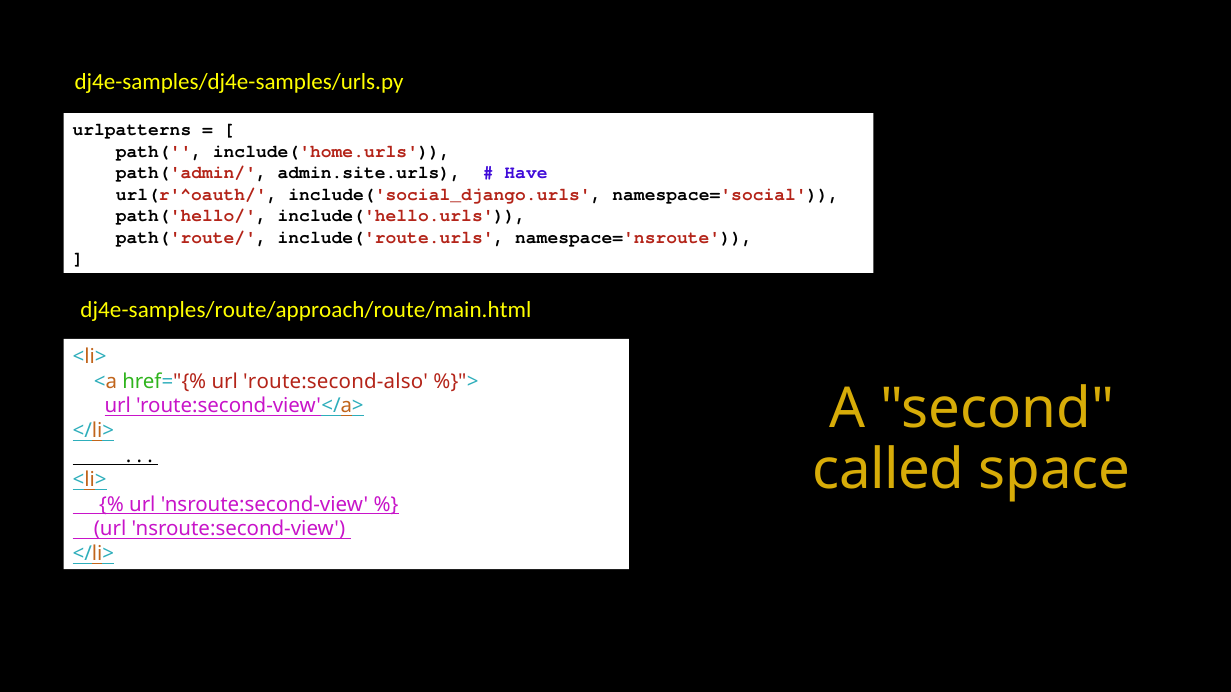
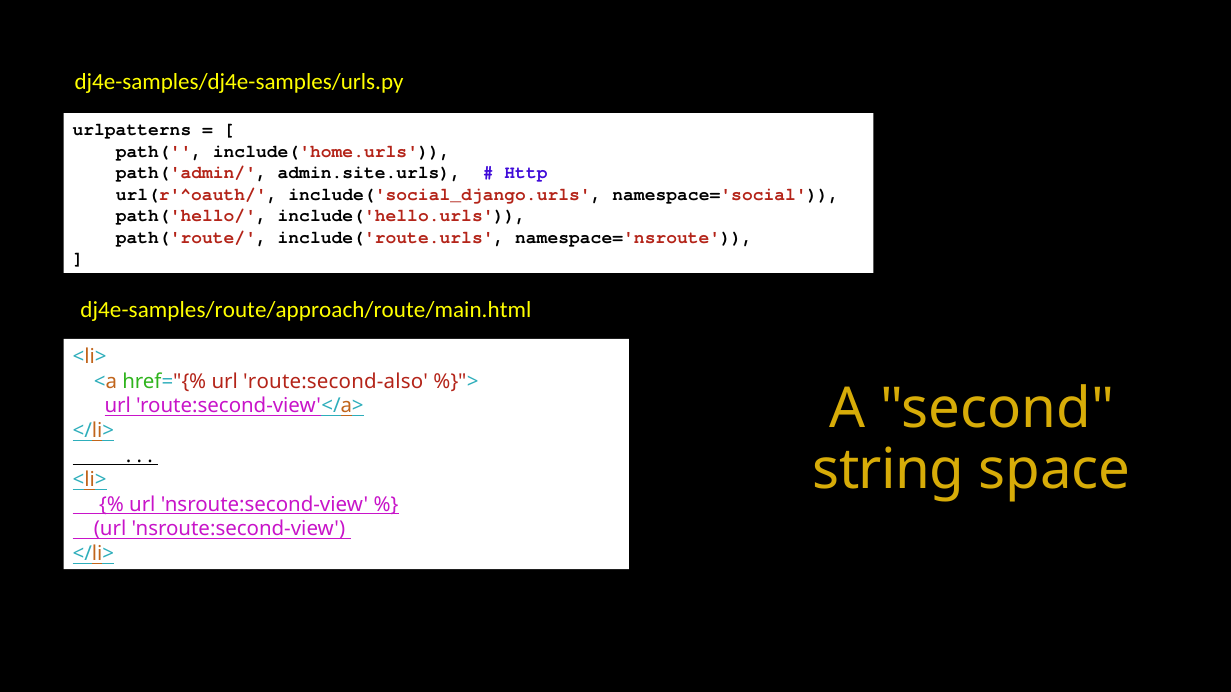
Have: Have -> Http (526, 173)
called: called -> string (889, 470)
